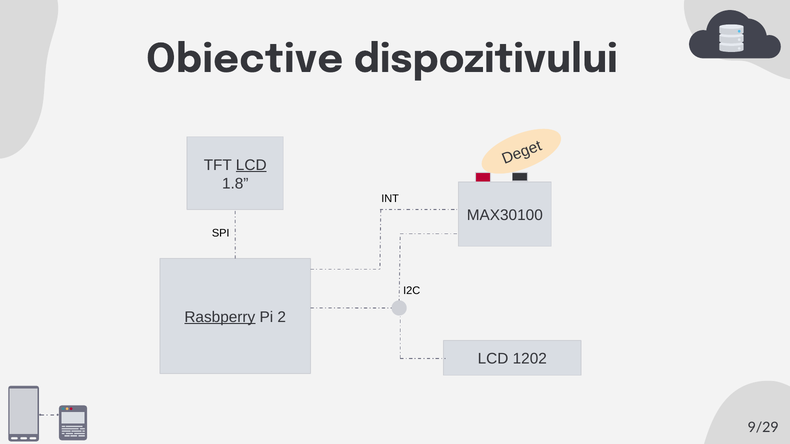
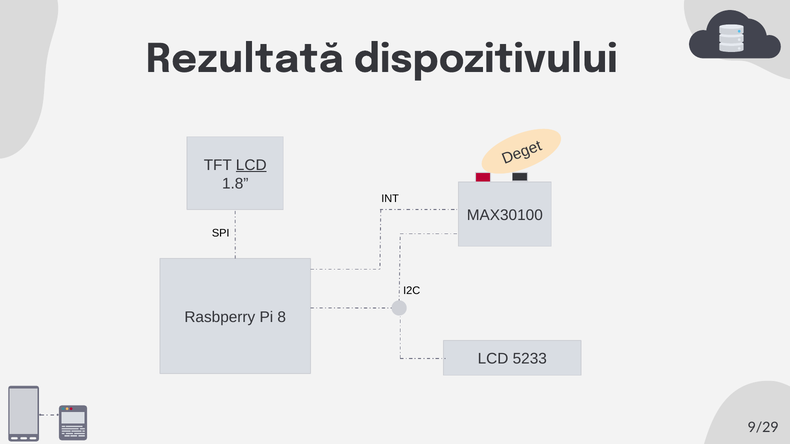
Obiective: Obiective -> Rezultată (245, 59)
Rasbperry underline: present -> none (220, 317)
2: 2 -> 8 (282, 317)
1202: 1202 -> 5233 (530, 359)
